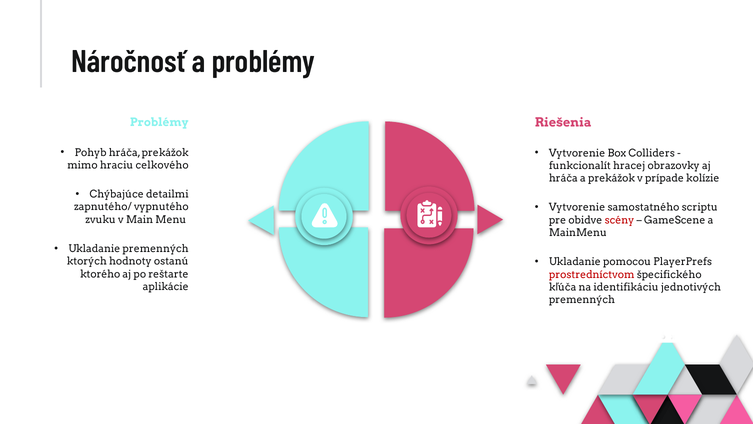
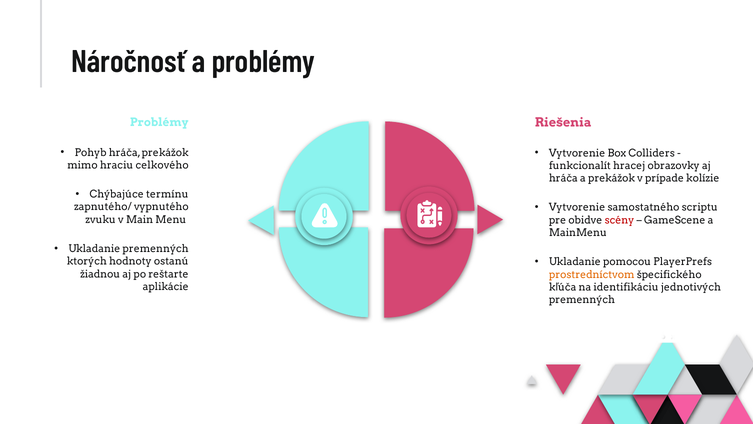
detailmi: detailmi -> termínu (167, 194)
ktorého: ktorého -> žiadnou (100, 274)
prostredníctvom colour: red -> orange (592, 274)
